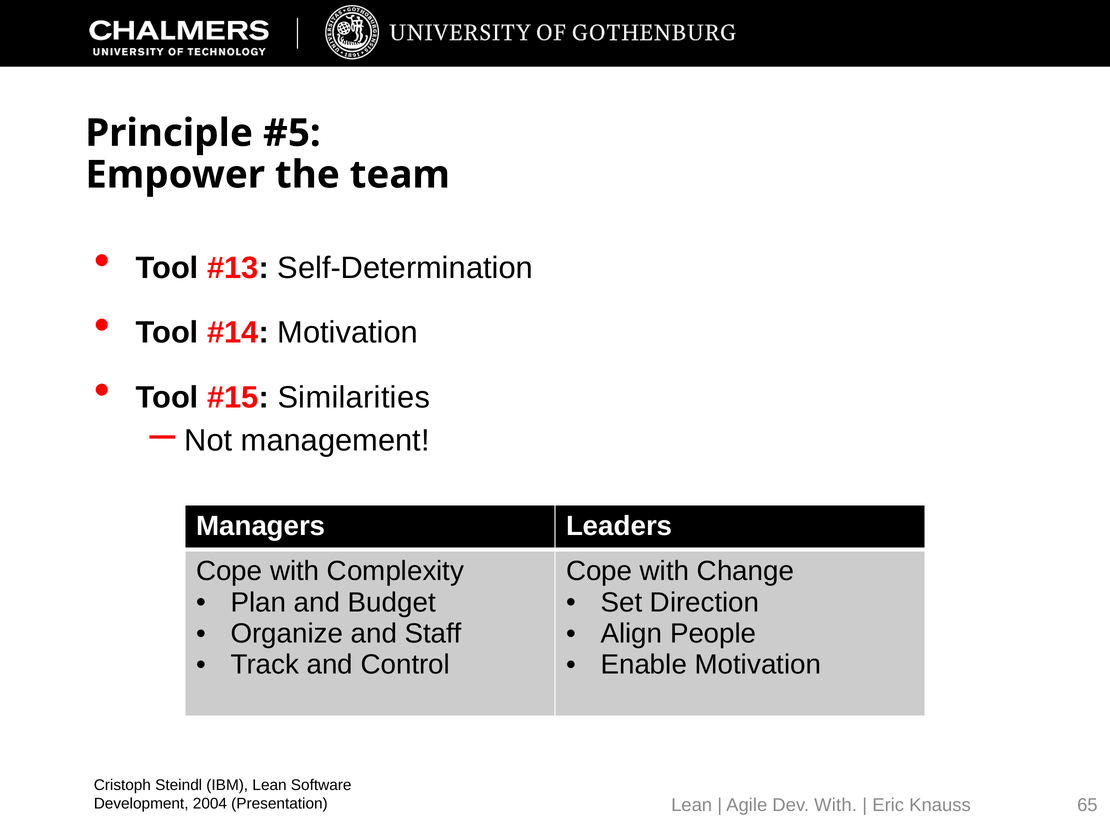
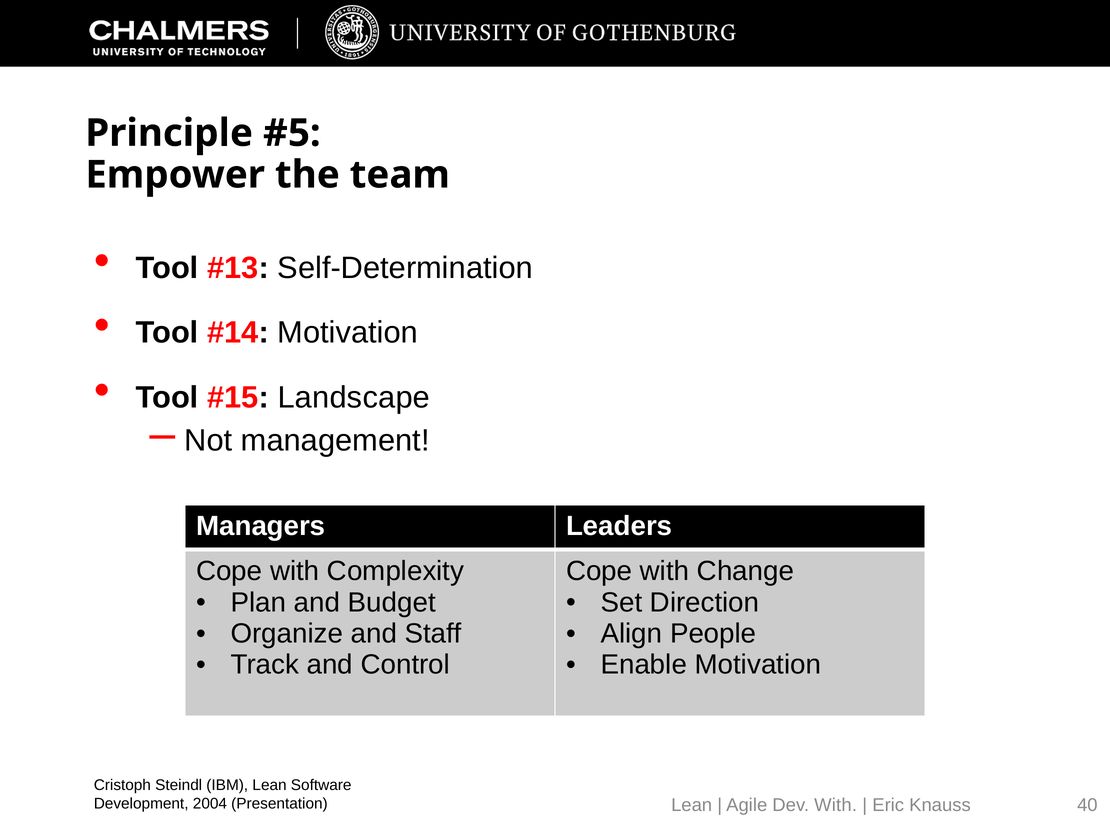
Similarities: Similarities -> Landscape (354, 397)
65: 65 -> 40 (1087, 804)
